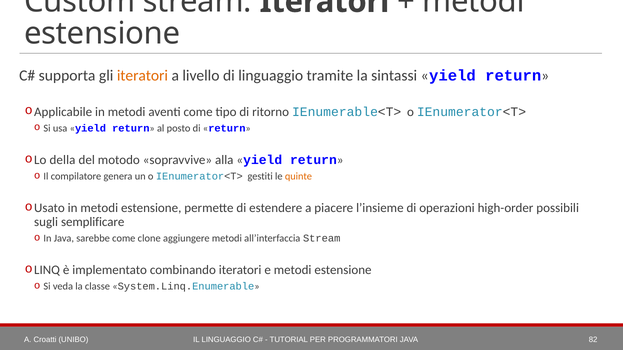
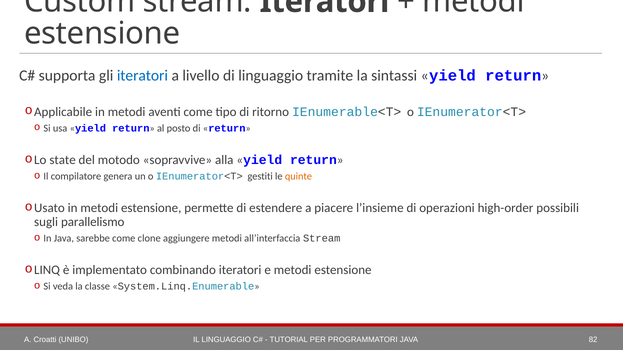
iteratori colour: orange -> blue (142, 76)
della: della -> state (63, 160)
semplificare: semplificare -> parallelismo (93, 222)
